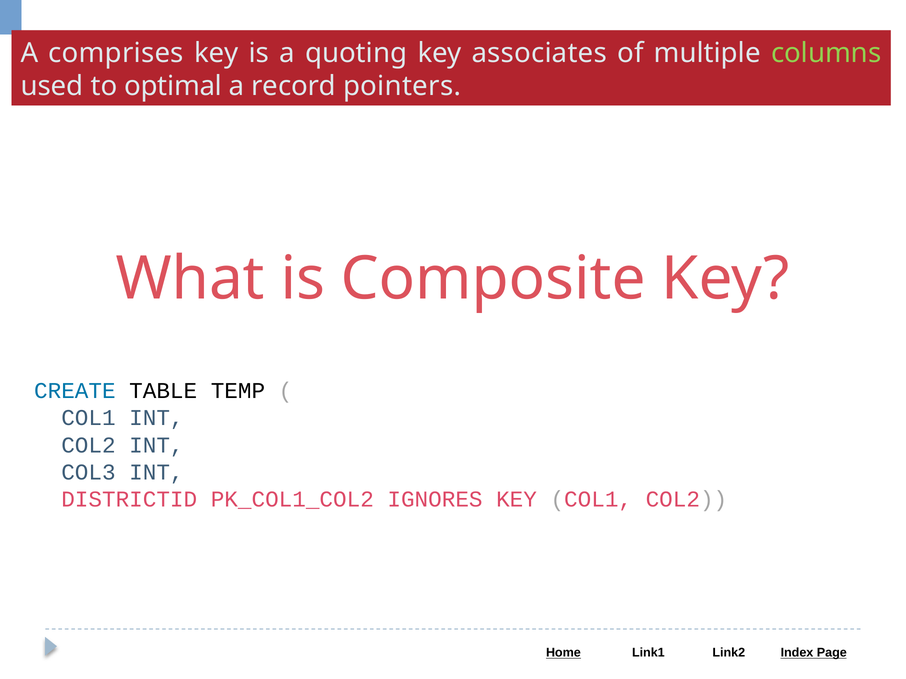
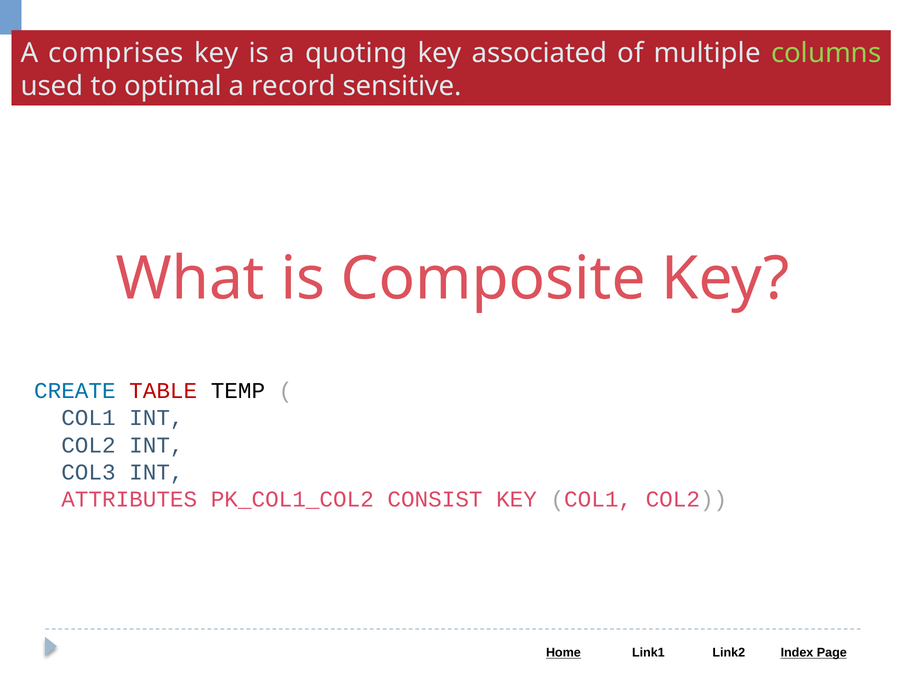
associates: associates -> associated (539, 53)
pointers: pointers -> sensitive (402, 86)
TABLE colour: black -> red (163, 391)
DISTRICTID: DISTRICTID -> ATTRIBUTES (129, 500)
IGNORES: IGNORES -> CONSIST (435, 500)
